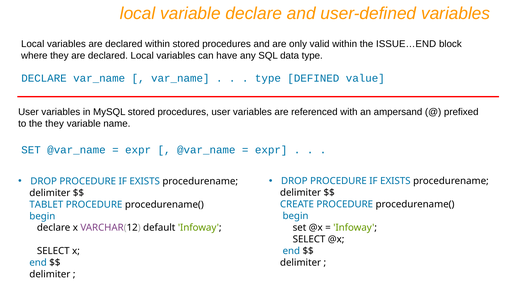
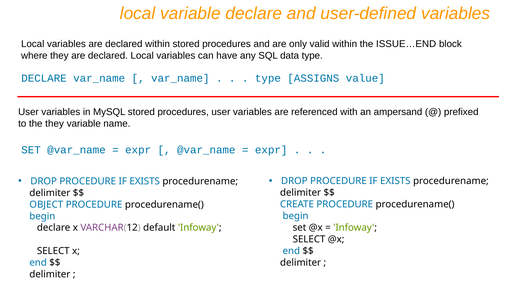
DEFINED: DEFINED -> ASSIGNS (313, 78)
TABLET: TABLET -> OBJECT (46, 205)
